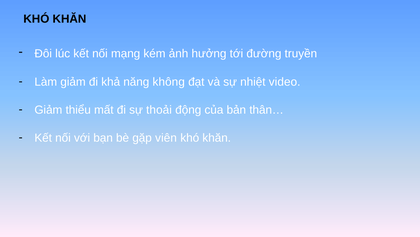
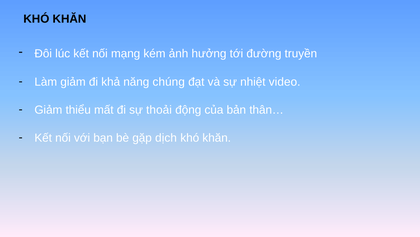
không: không -> chúng (169, 82)
viên: viên -> dịch (166, 138)
